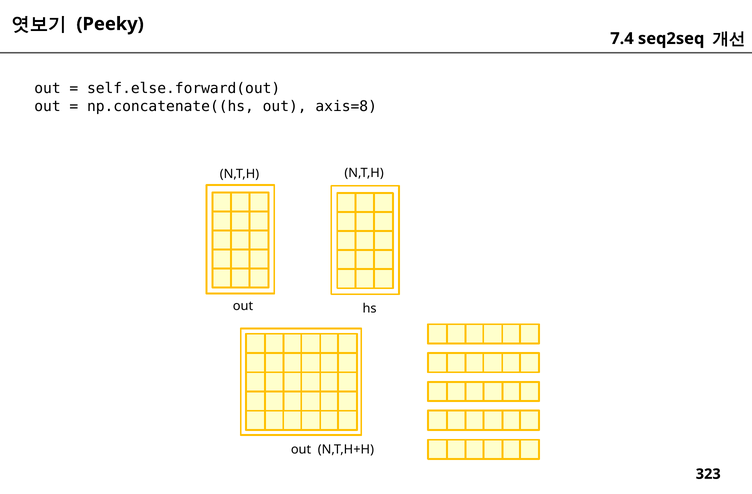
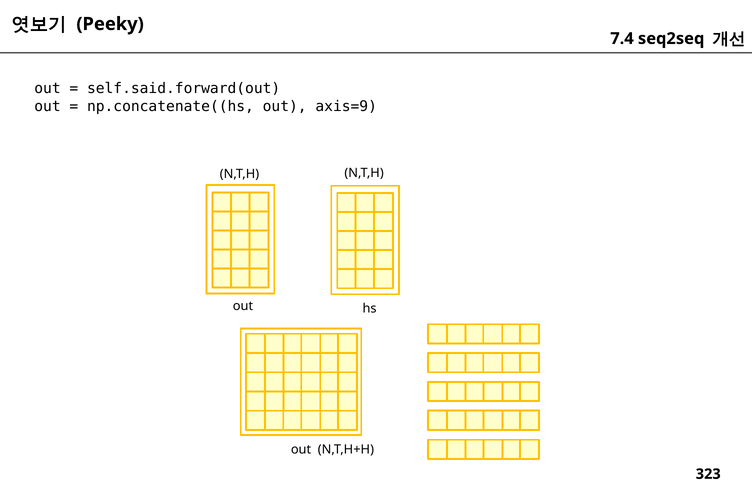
self.else.forward(out: self.else.forward(out -> self.said.forward(out (184, 89)
axis=8: axis=8 -> axis=9 (346, 106)
